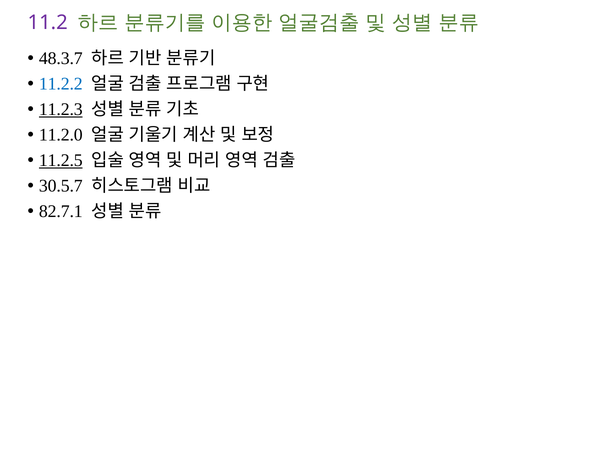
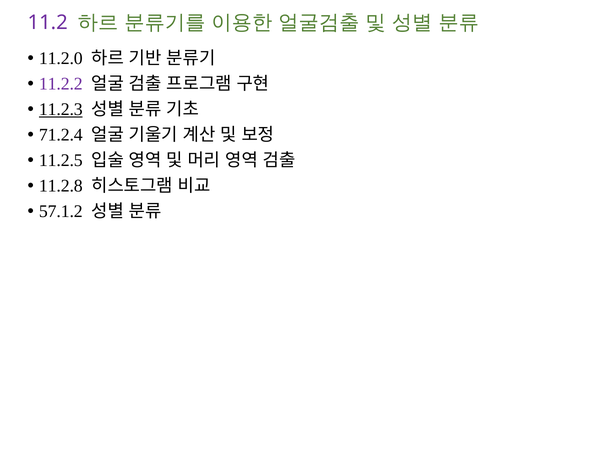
48.3.7: 48.3.7 -> 11.2.0 (61, 58)
11.2.2 colour: blue -> purple (61, 84)
11.2.0: 11.2.0 -> 71.2.4 (61, 135)
11.2.5 underline: present -> none (61, 160)
30.5.7: 30.5.7 -> 11.2.8 (61, 186)
82.7.1: 82.7.1 -> 57.1.2 (61, 211)
